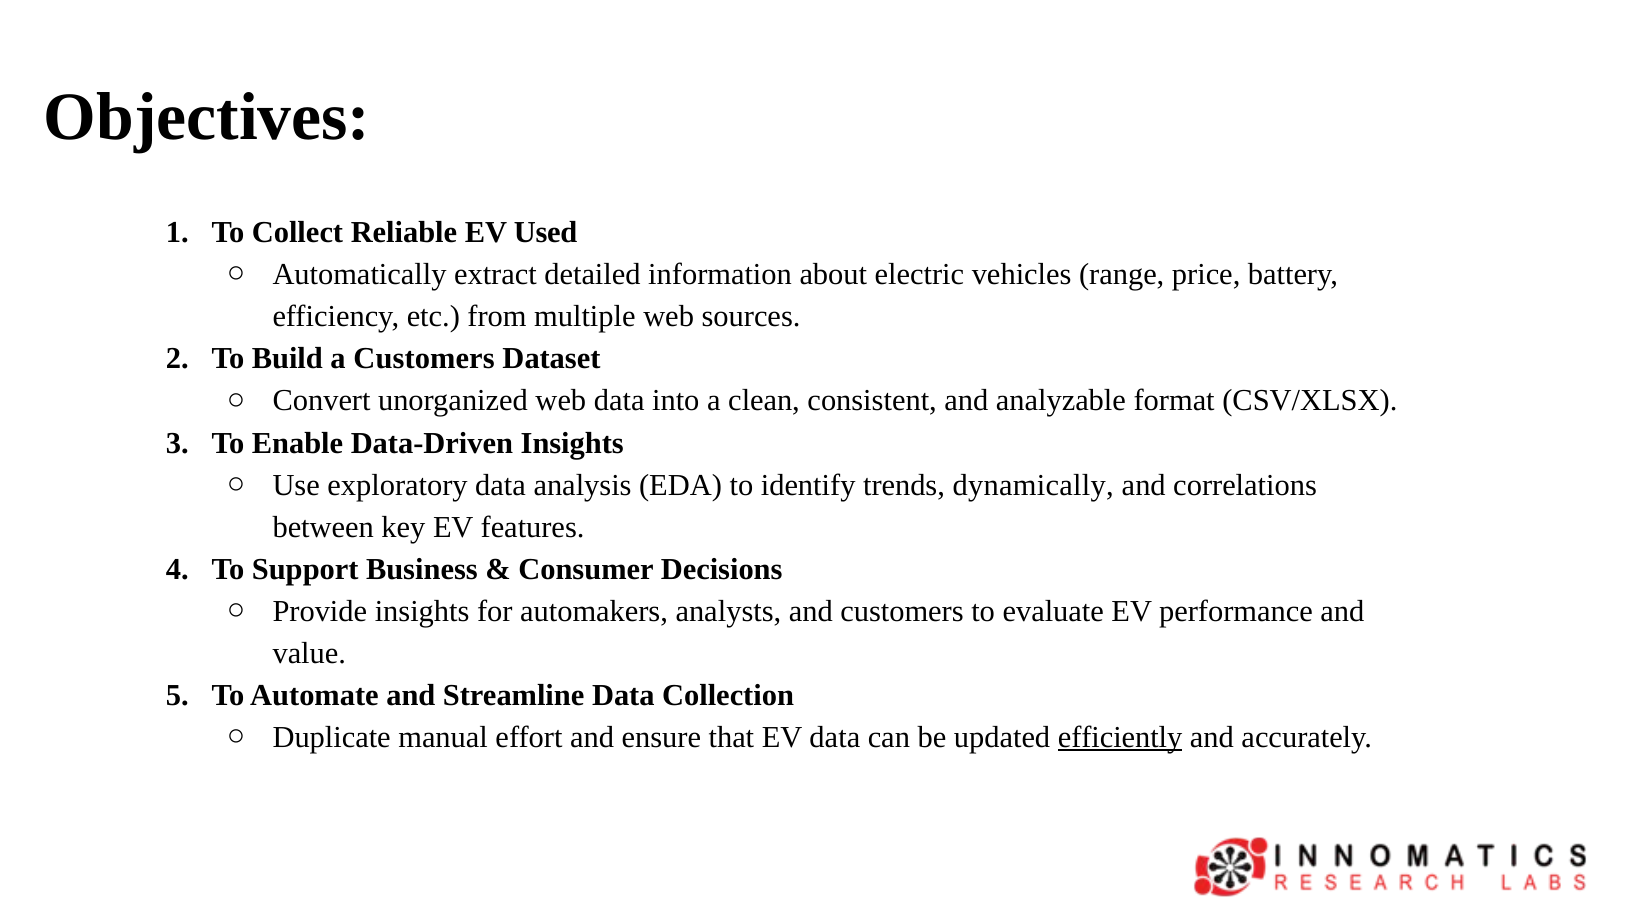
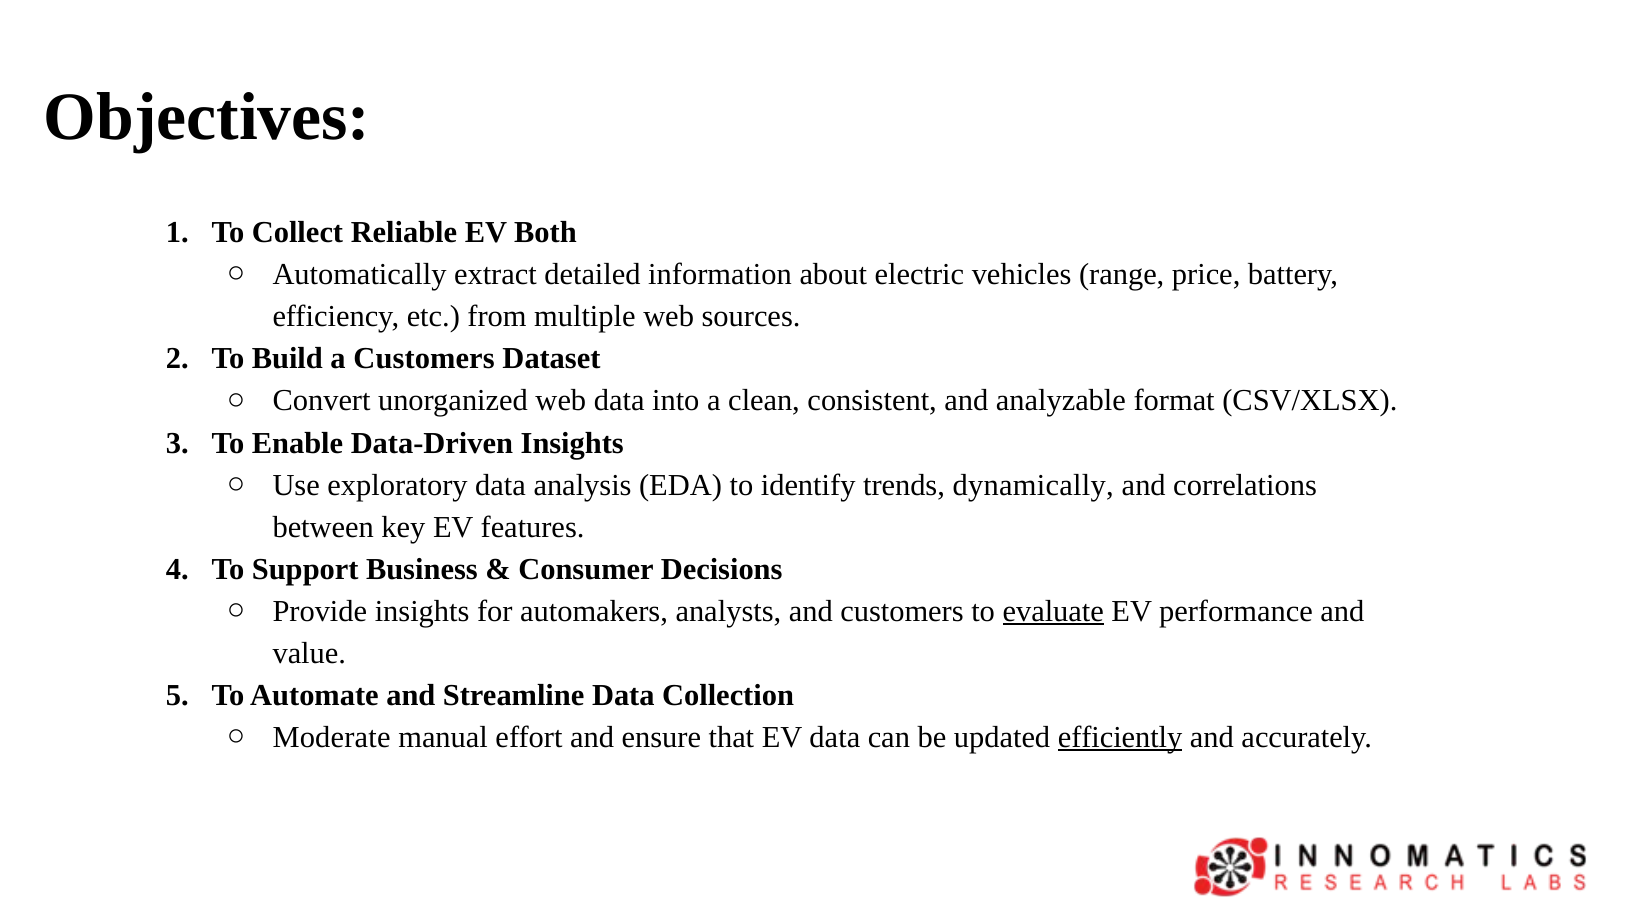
Used: Used -> Both (545, 233)
evaluate underline: none -> present (1053, 611)
Duplicate: Duplicate -> Moderate (332, 737)
